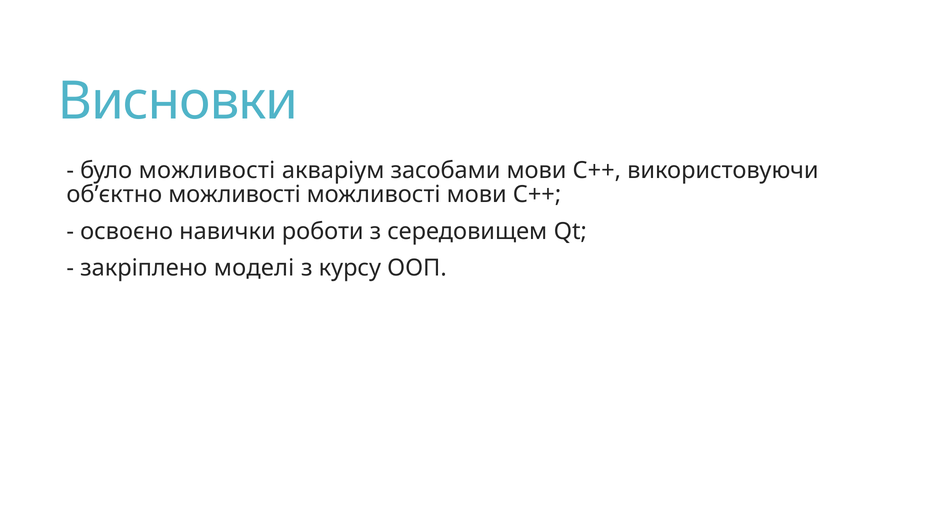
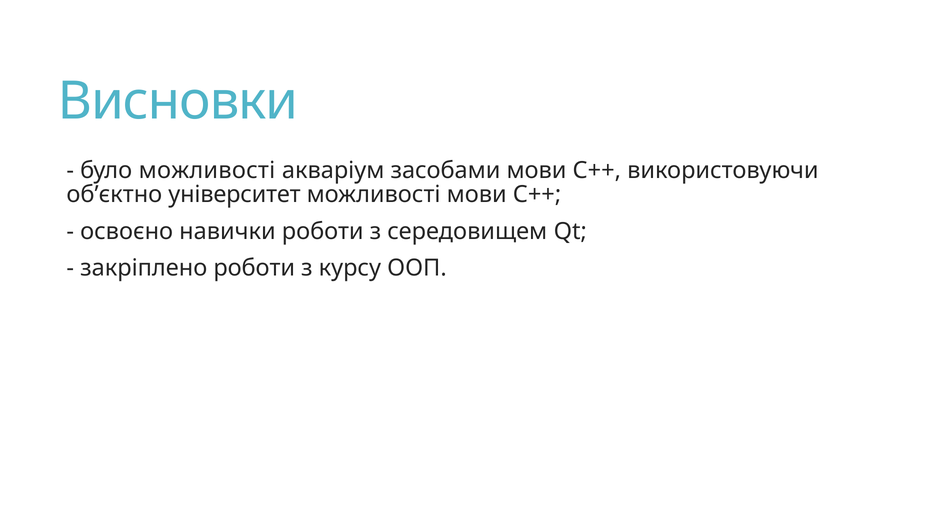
об’єктно можливості: можливості -> університет (235, 195)
закріплено моделі: моделі -> роботи (254, 268)
